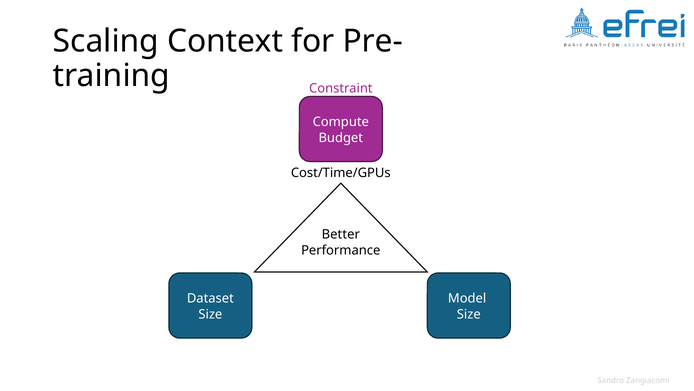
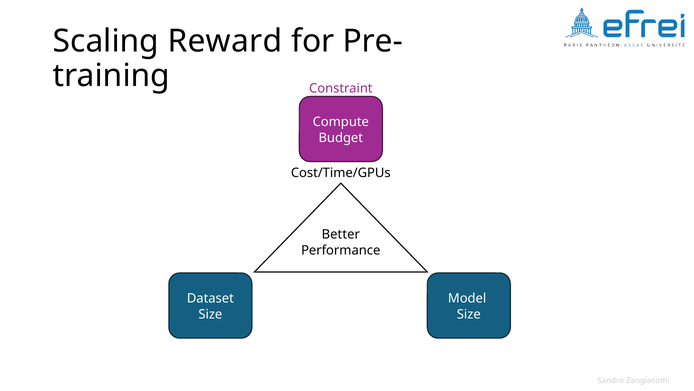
Context: Context -> Reward (225, 41)
